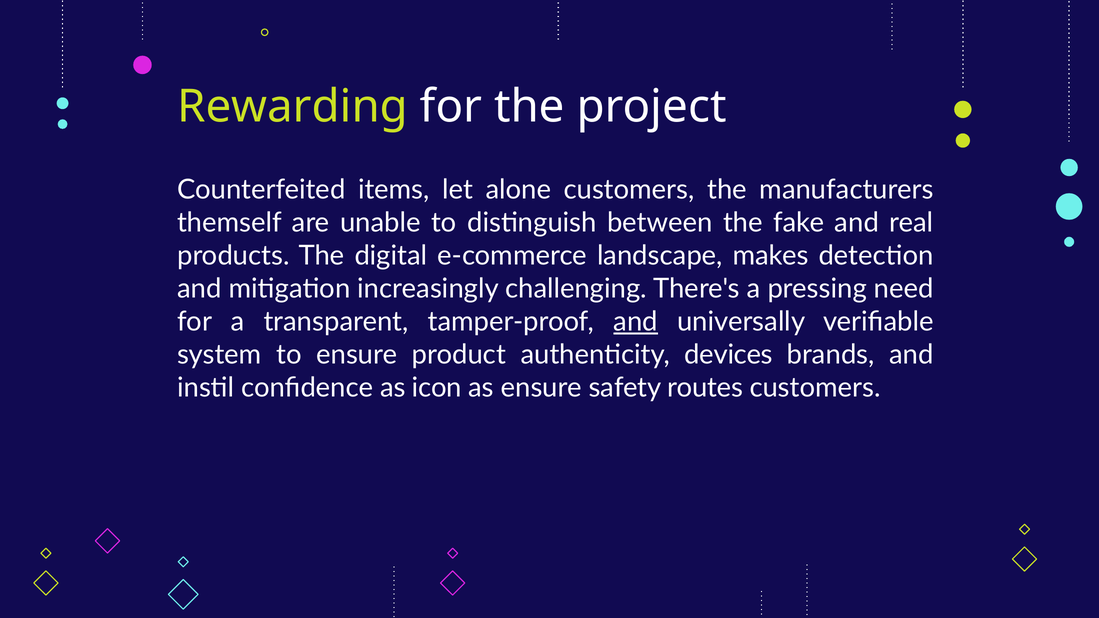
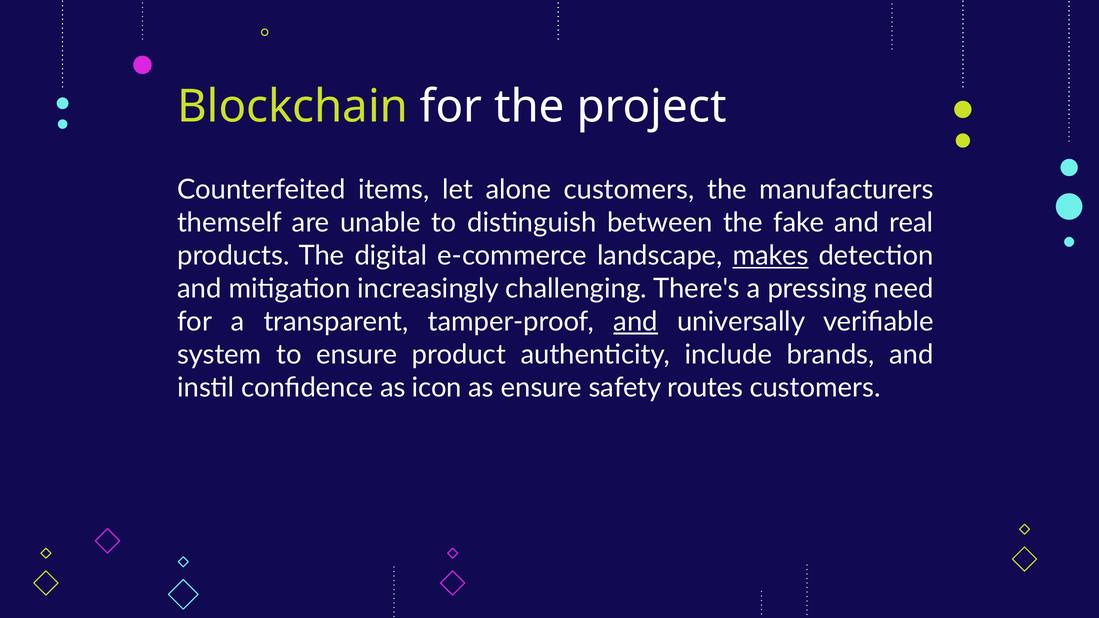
Rewarding: Rewarding -> Blockchain (293, 107)
makes underline: none -> present (771, 256)
devices: devices -> include (728, 355)
